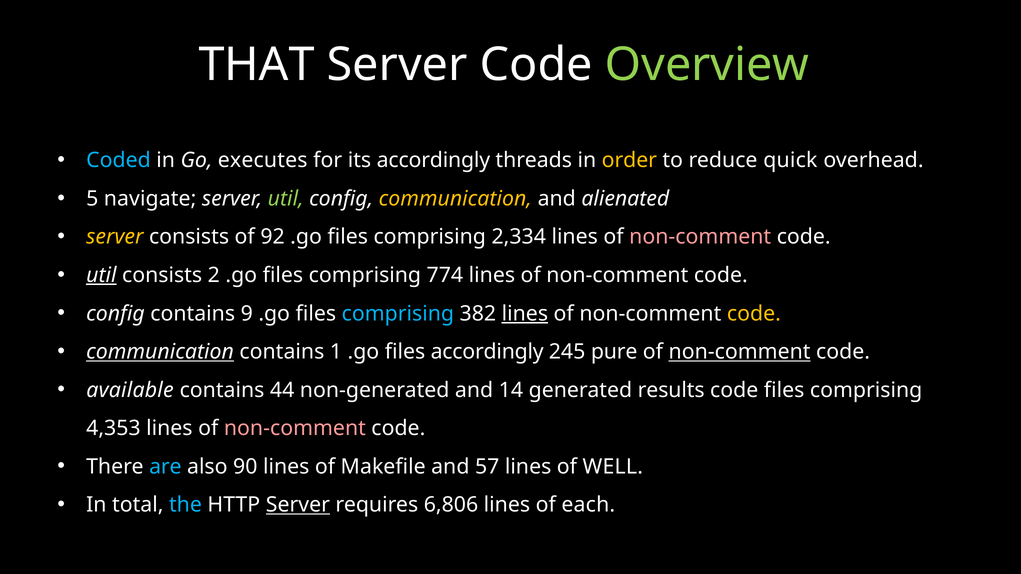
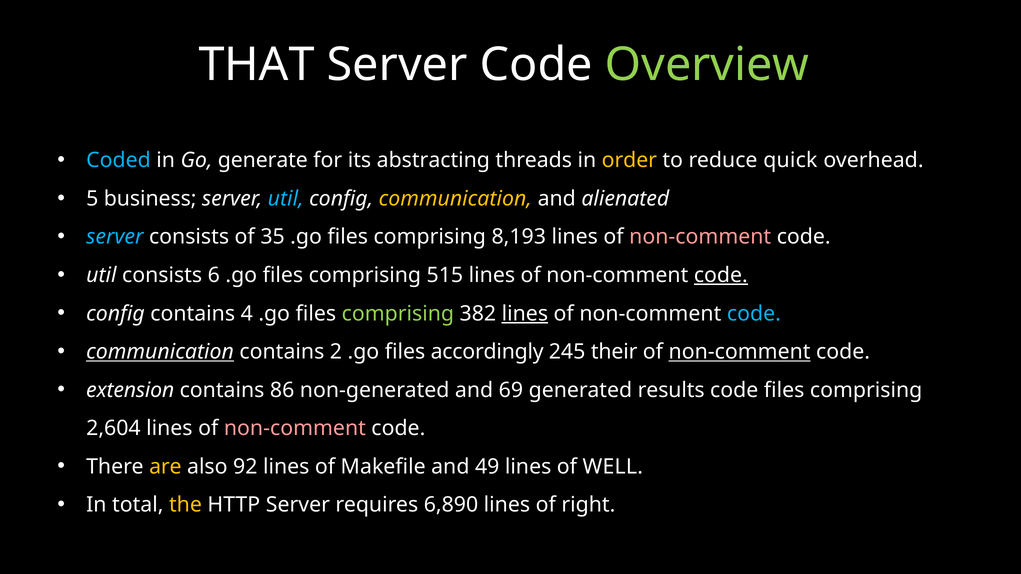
executes: executes -> generate (263, 161)
its accordingly: accordingly -> abstracting (433, 161)
navigate: navigate -> business (150, 199)
util colour: light green -> light blue (286, 199)
server colour: yellow -> light blue (115, 237)
92: 92 -> 35 (273, 237)
2,334: 2,334 -> 8,193 (519, 237)
util underline: present -> none (101, 275)
2: 2 -> 6 (214, 275)
774: 774 -> 515 (445, 275)
code underline: none -> present (721, 275)
9: 9 -> 4 (247, 314)
comprising colour: light blue -> light green (398, 314)
code colour: yellow -> light blue (754, 314)
1: 1 -> 2 (336, 352)
pure: pure -> their (614, 352)
available: available -> extension (130, 390)
44: 44 -> 86 (282, 390)
14: 14 -> 69 (511, 390)
4,353: 4,353 -> 2,604 (113, 429)
are colour: light blue -> yellow (165, 467)
90: 90 -> 92 (245, 467)
57: 57 -> 49 (487, 467)
the colour: light blue -> yellow (185, 505)
Server underline: present -> none (298, 505)
6,806: 6,806 -> 6,890 (451, 505)
each: each -> right (588, 505)
